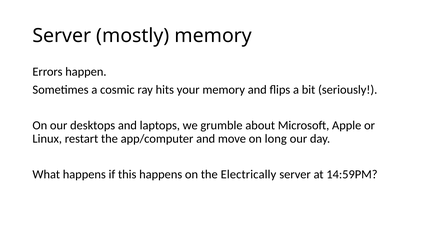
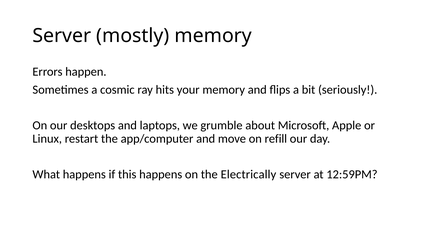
long: long -> refill (276, 139)
14:59PM: 14:59PM -> 12:59PM (352, 175)
